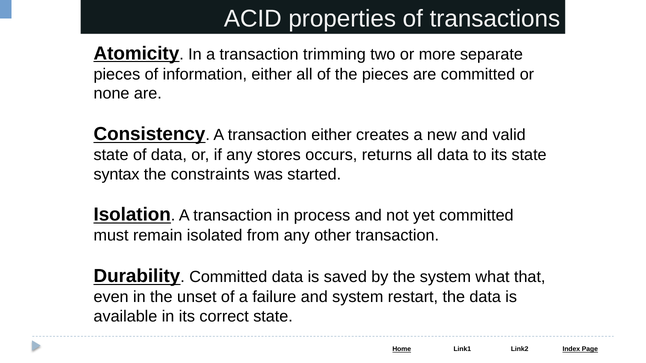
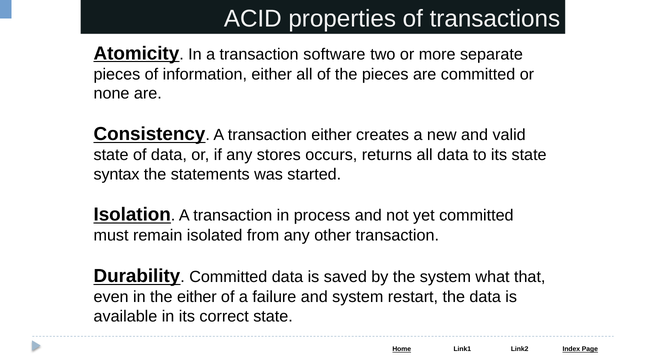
trimming: trimming -> software (334, 54)
constraints: constraints -> statements (210, 174)
the unset: unset -> either (197, 297)
